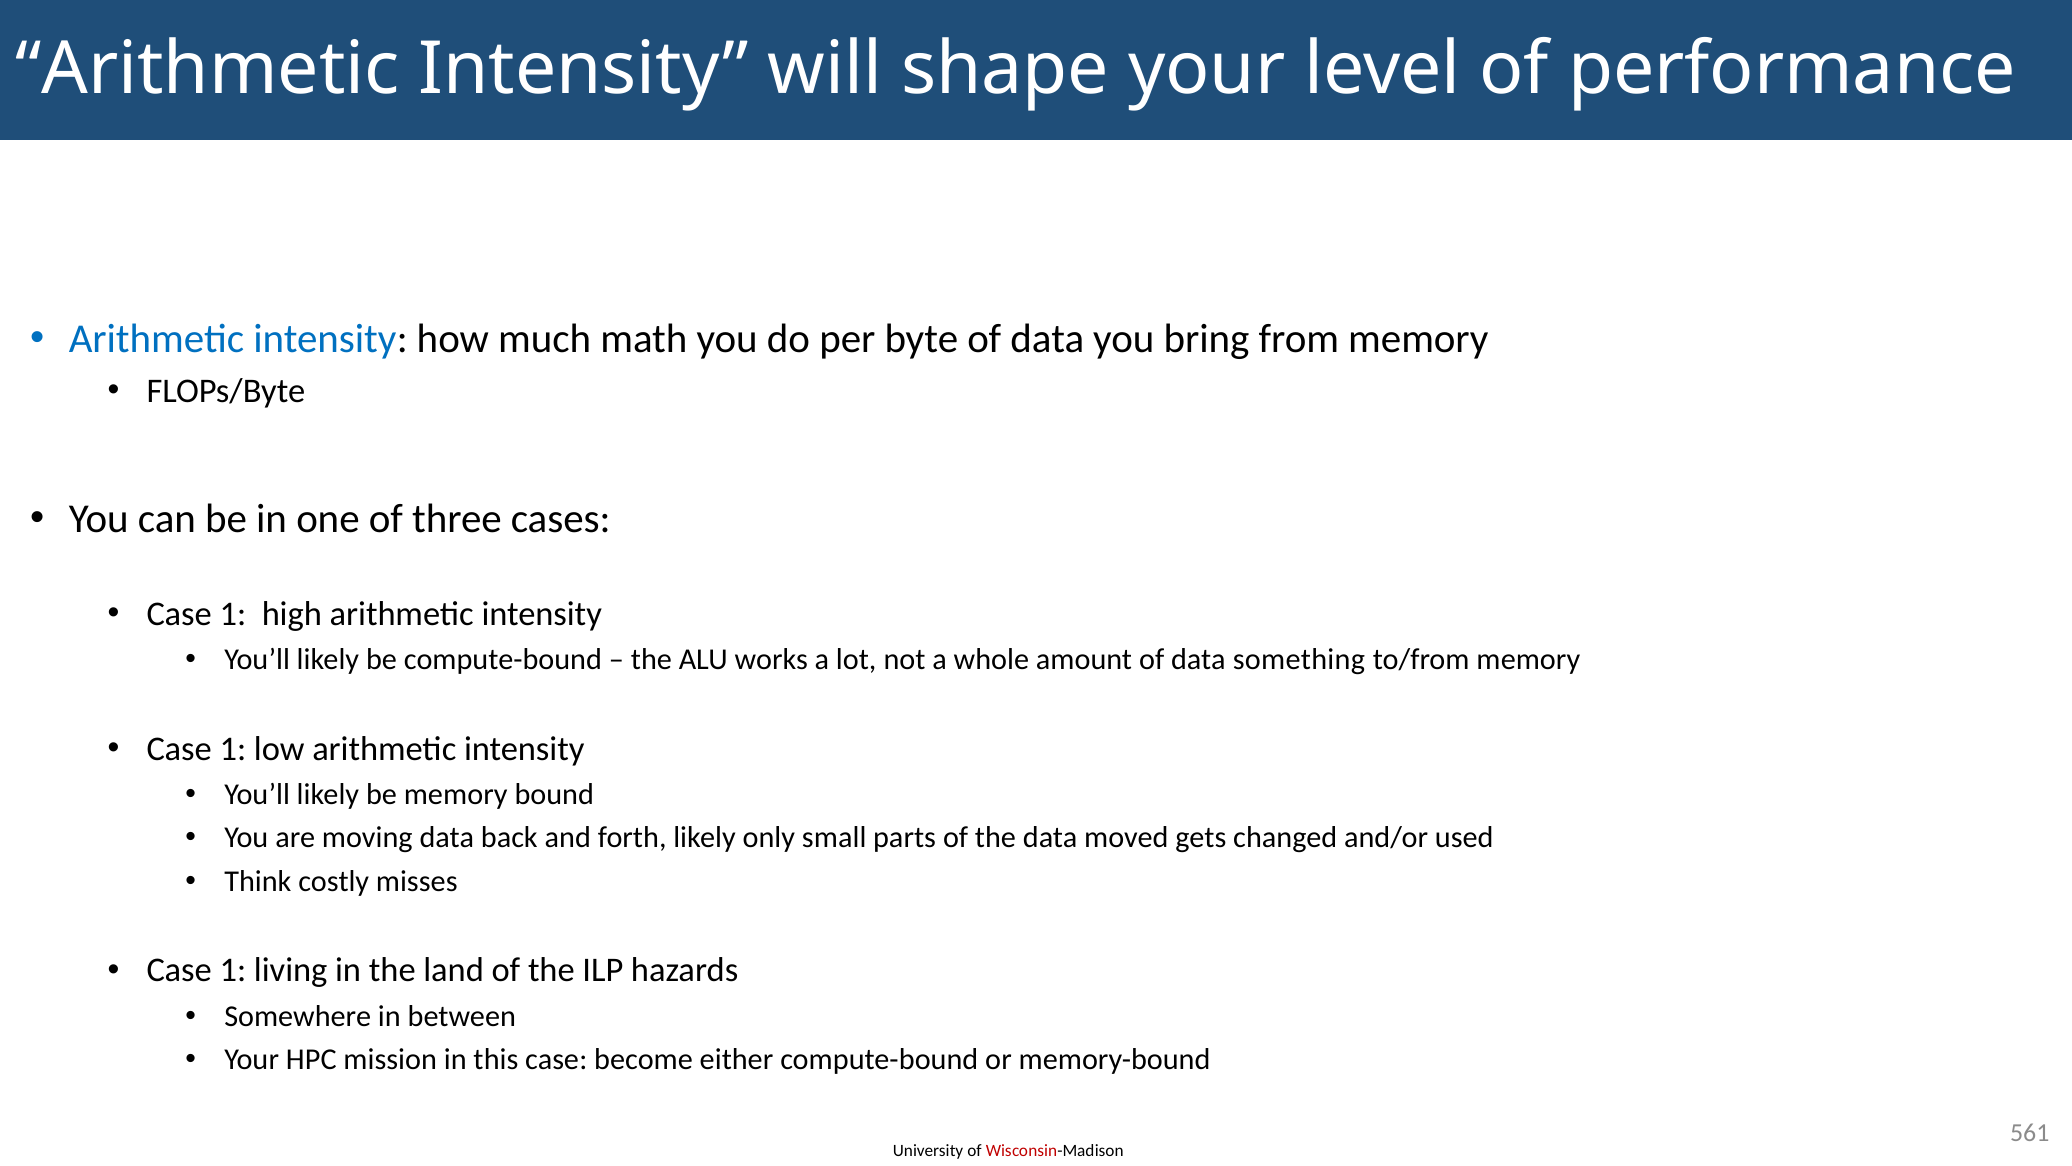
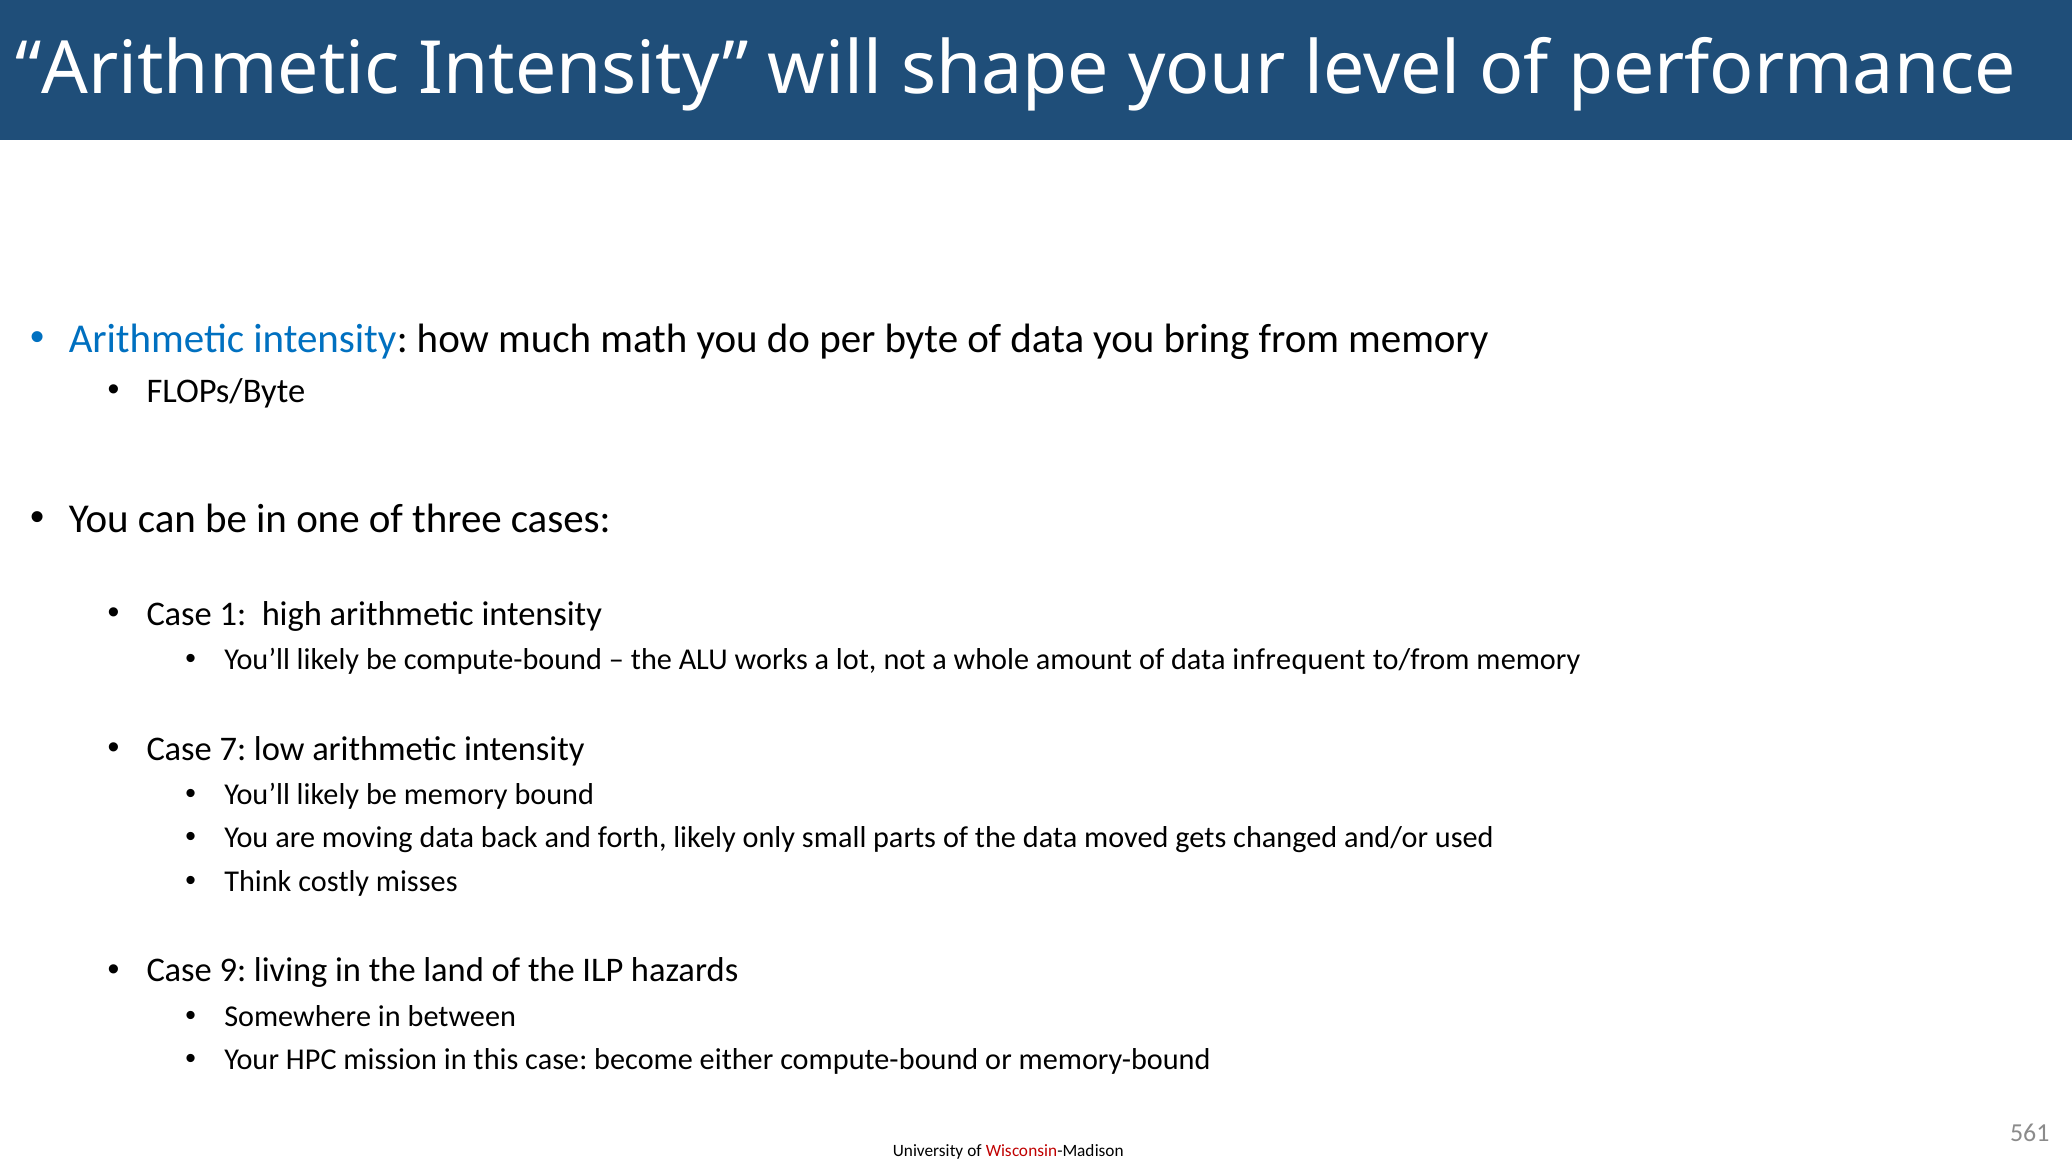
something: something -> infrequent (1299, 659)
1: 1 -> 7 (233, 748)
1: 1 -> 9 (233, 970)
